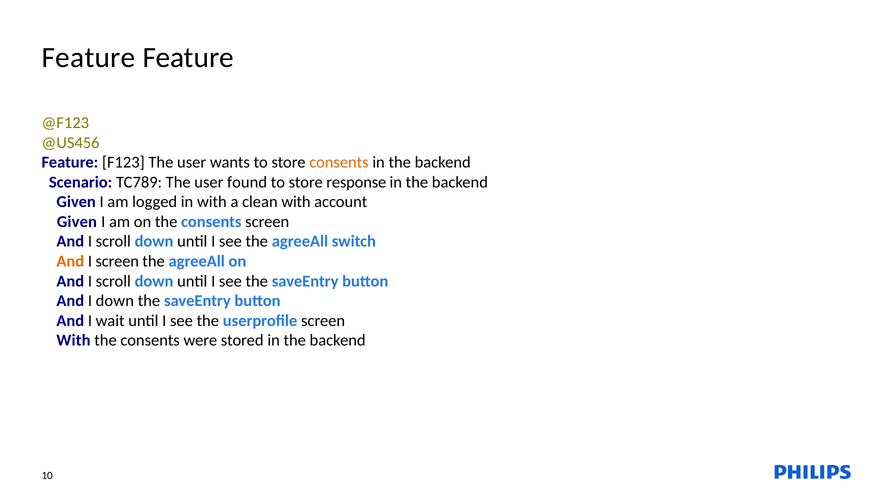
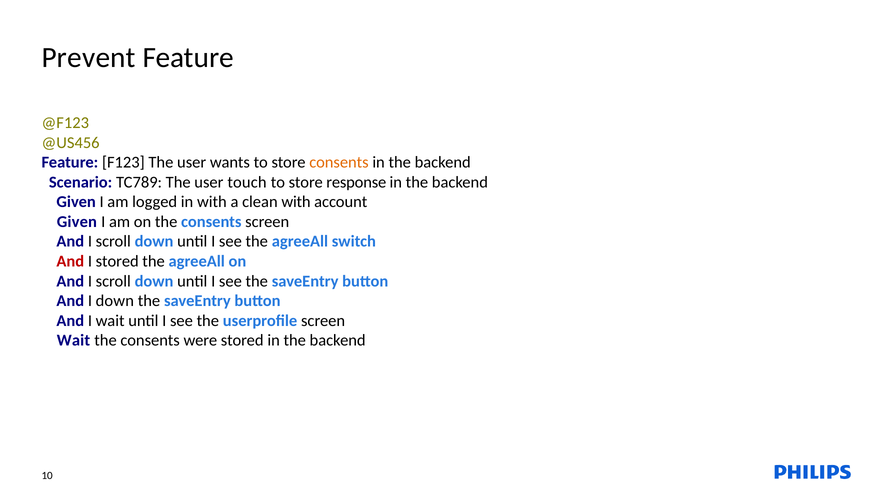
Feature: Feature -> Prevent (89, 57)
found: found -> touch (247, 182)
And colour: orange -> red (70, 262)
I screen: screen -> stored (117, 262)
With: With -> Wait (73, 341)
